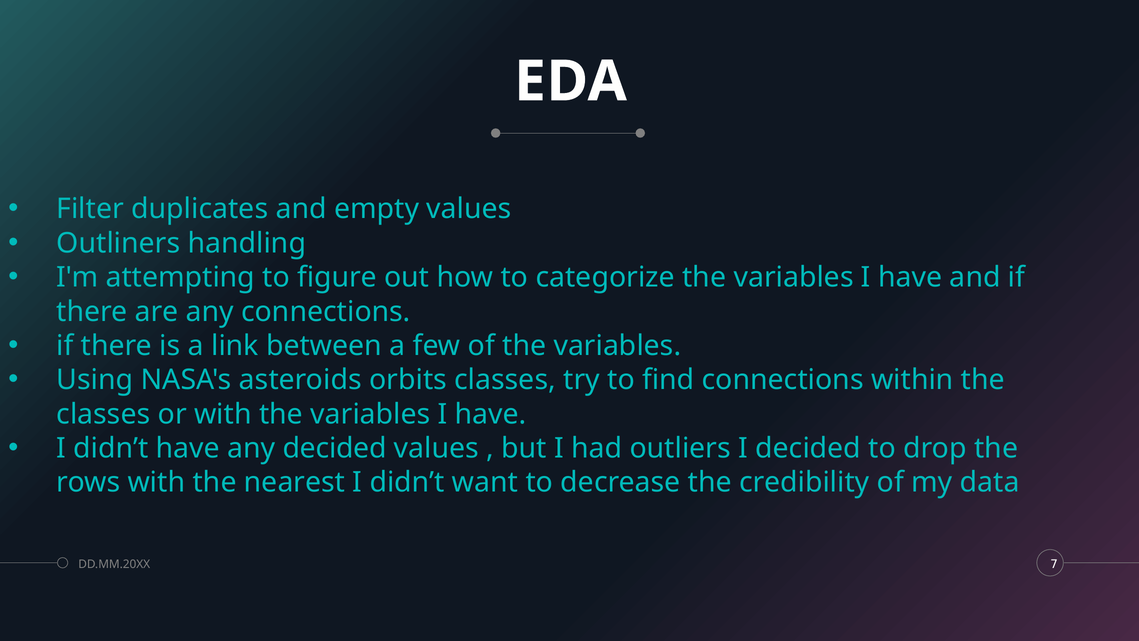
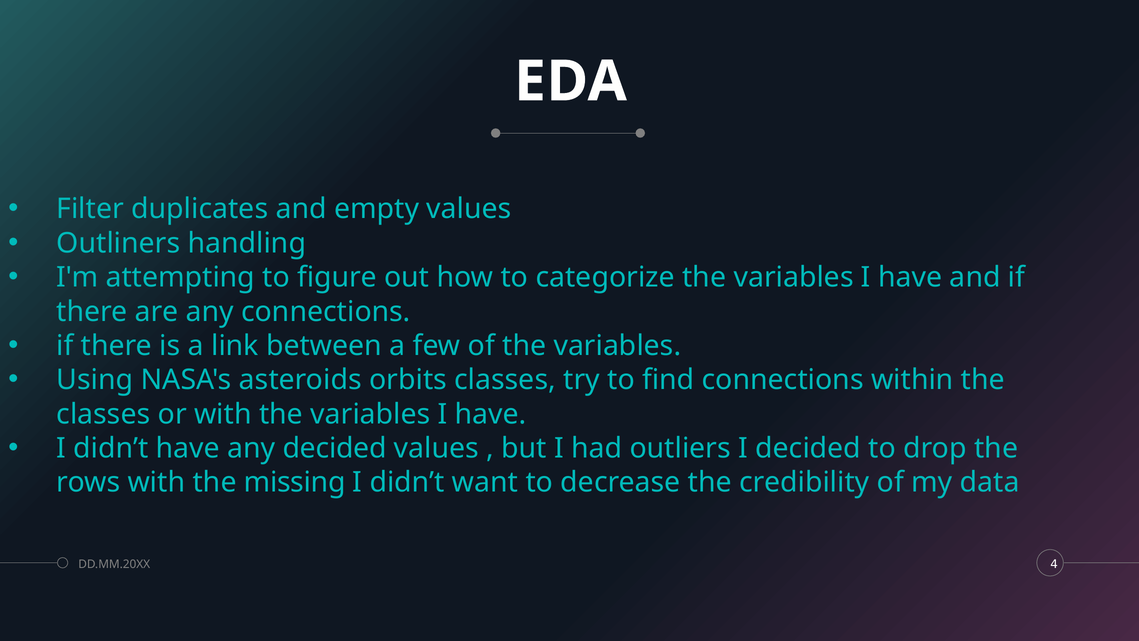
nearest: nearest -> missing (295, 482)
7: 7 -> 4 (1054, 564)
